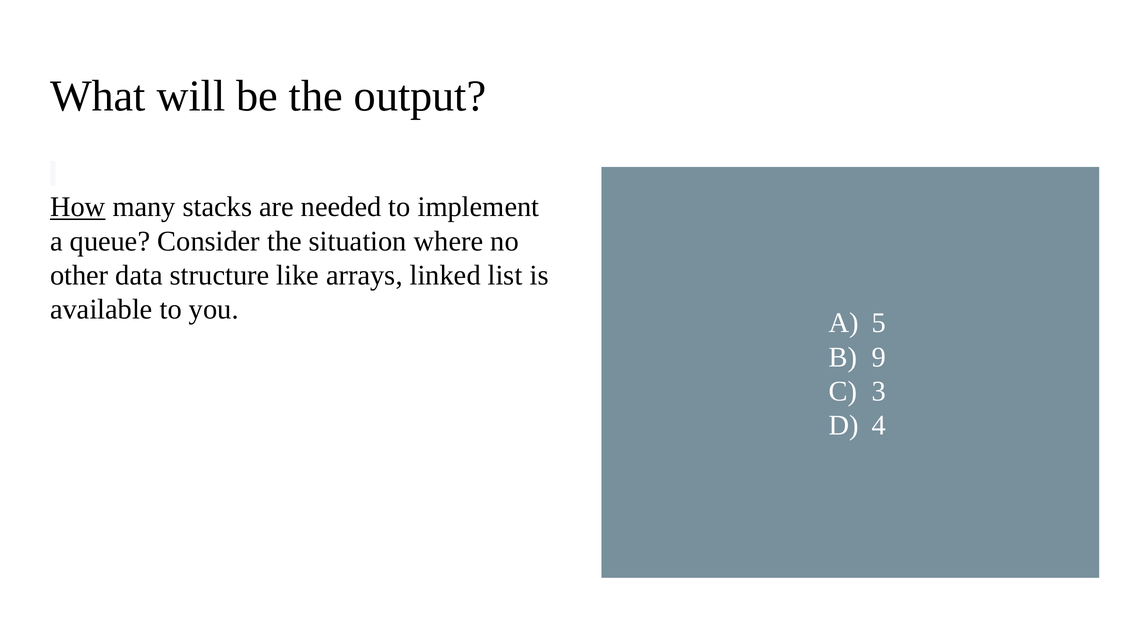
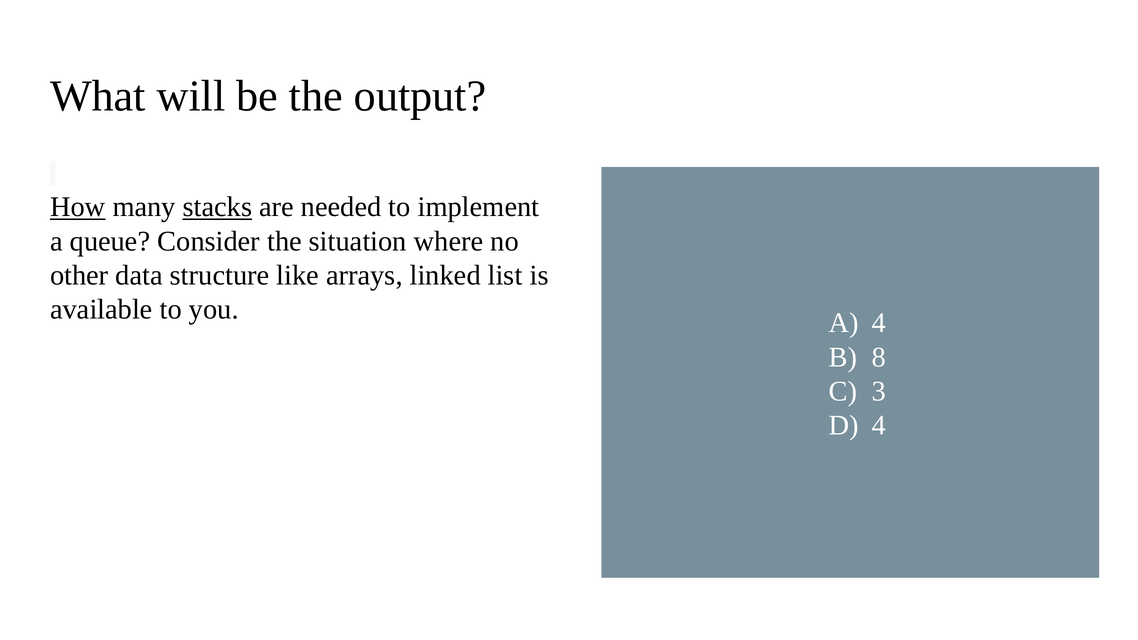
stacks underline: none -> present (217, 207)
A 5: 5 -> 4 (879, 323)
9: 9 -> 8 (879, 357)
